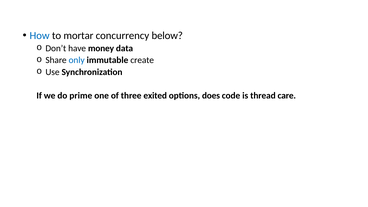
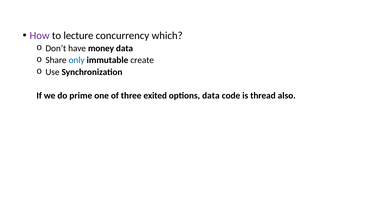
How colour: blue -> purple (40, 36)
mortar: mortar -> lecture (78, 36)
below: below -> which (167, 36)
options does: does -> data (211, 96)
care: care -> also (287, 96)
